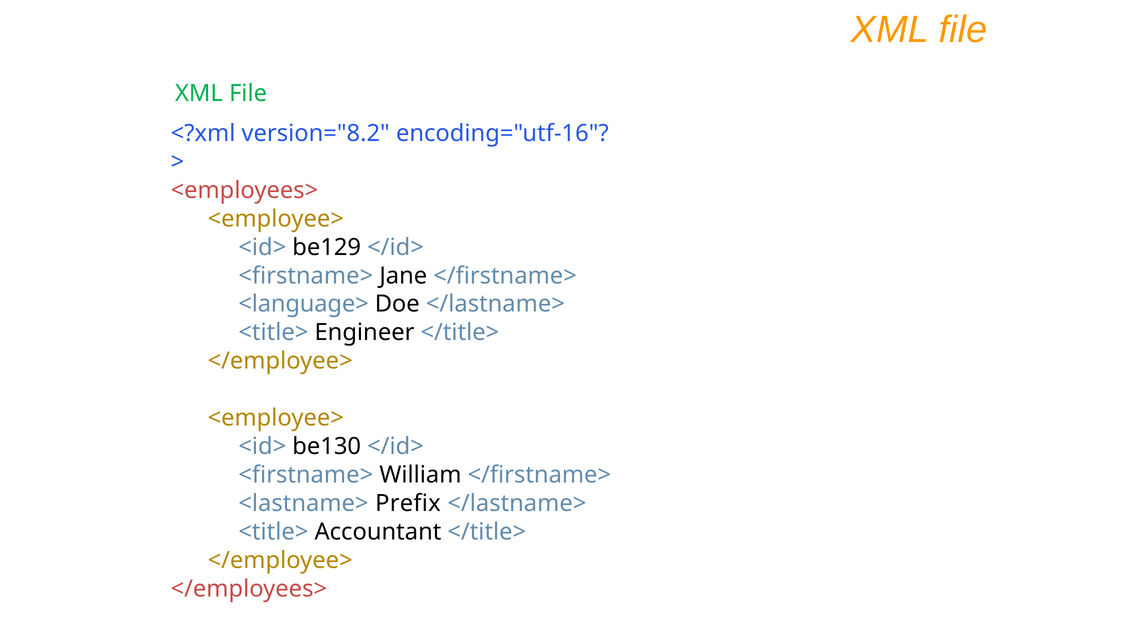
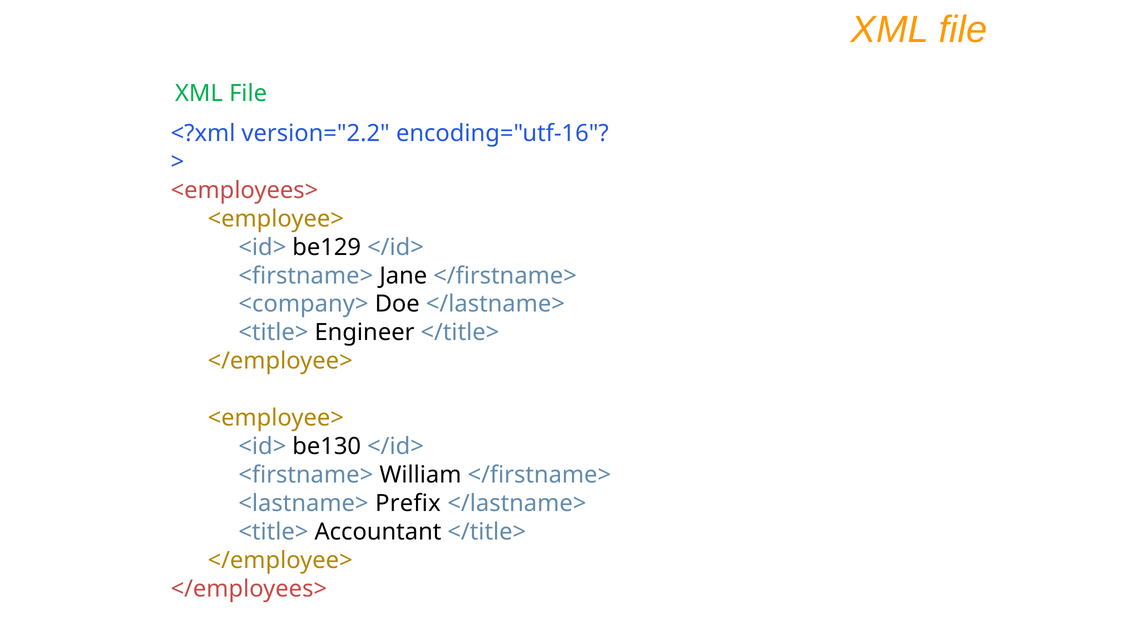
version="8.2: version="8.2 -> version="2.2 (316, 133)
<language>: <language> -> <company> (303, 304)
